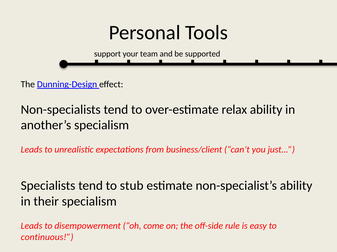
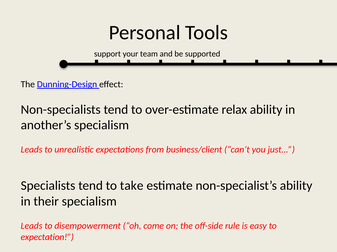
stub: stub -> take (132, 186)
continuous: continuous -> expectation (47, 238)
